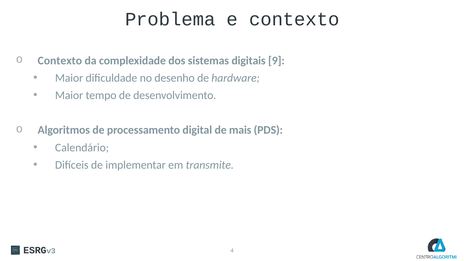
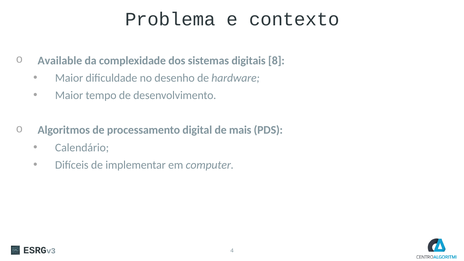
Contexto: Contexto -> Available (60, 61)
9: 9 -> 8 (276, 61)
transmite: transmite -> computer (210, 165)
